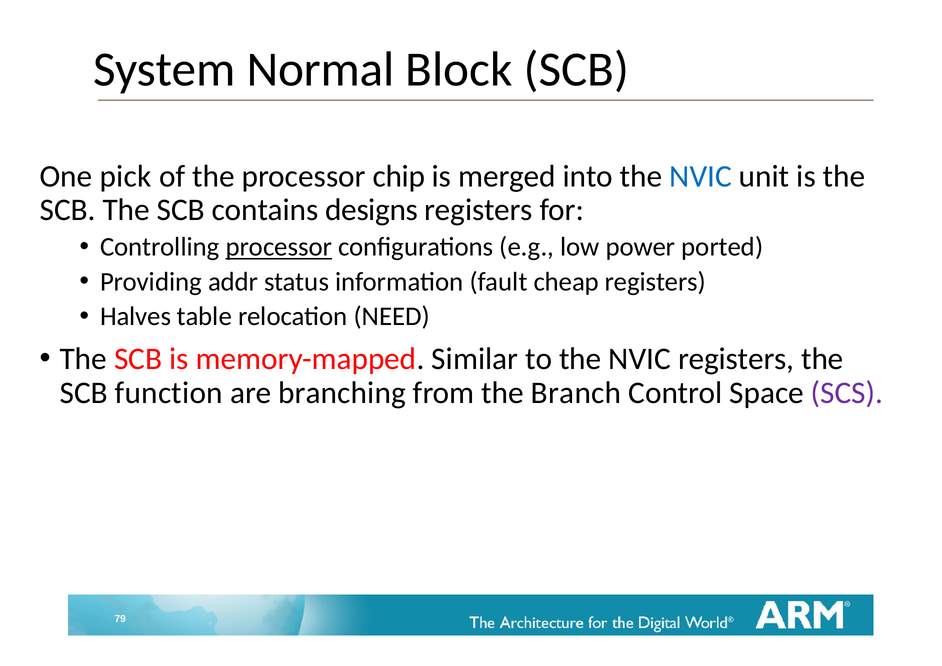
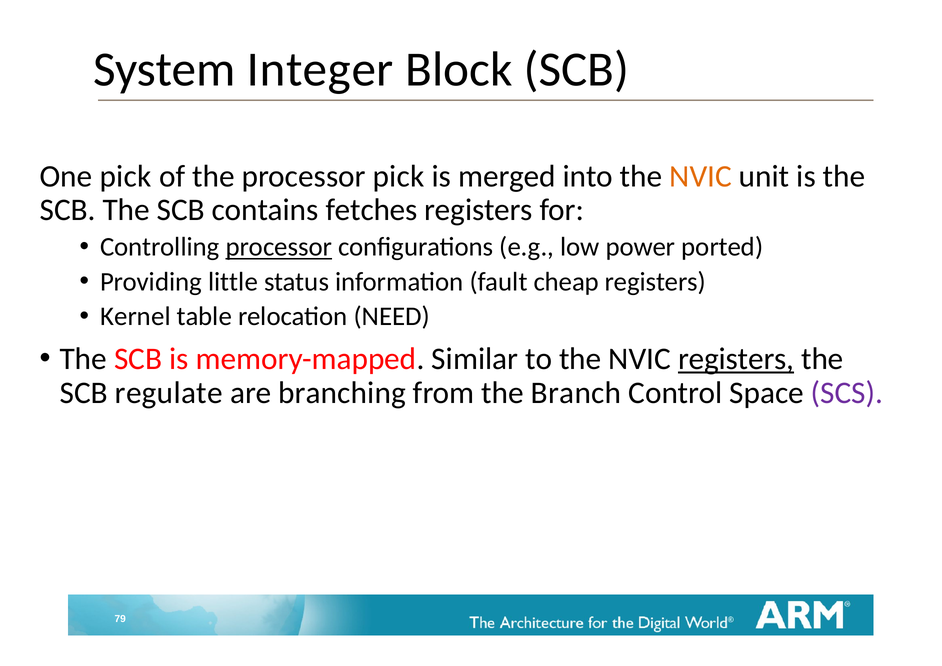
Normal: Normal -> Integer (320, 70)
processor chip: chip -> pick (399, 176)
NVIC colour: blue -> orange (701, 176)
designs: designs -> fetches (372, 210)
addr: addr -> little (233, 282)
Halves: Halves -> Kernel (135, 316)
registers underline: none -> present (736, 359)
function: function -> regulate (169, 393)
